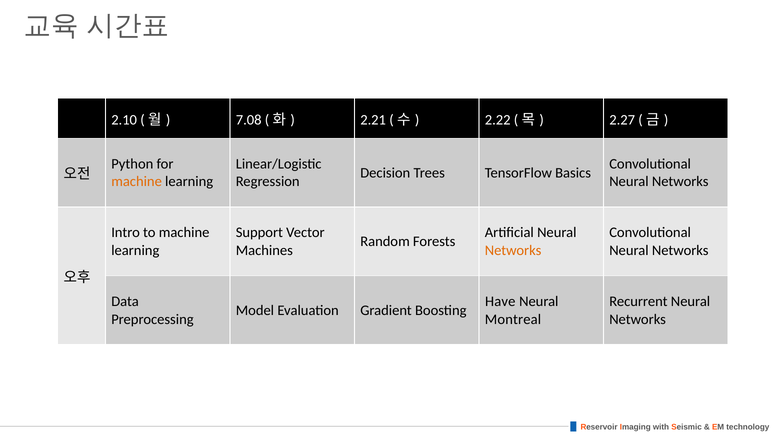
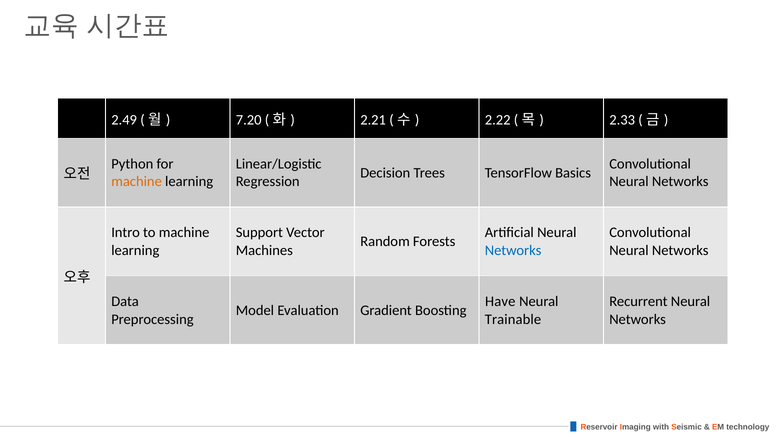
2.10: 2.10 -> 2.49 (124, 120)
7.08: 7.08 -> 7.20 (249, 120)
2.27: 2.27 -> 2.33 (622, 120)
Networks colour: orange -> blue (513, 250)
Montreal: Montreal -> Trainable (513, 319)
